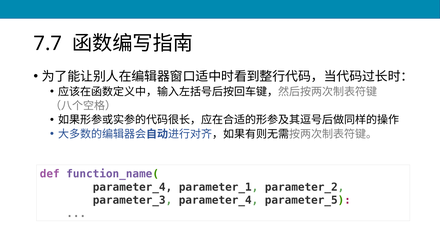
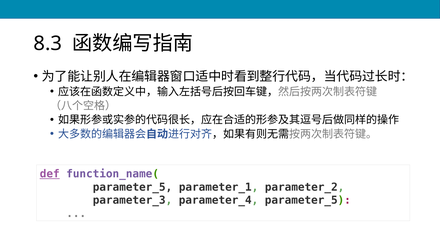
7.7: 7.7 -> 8.3 (48, 44)
def underline: none -> present (50, 174)
parameter_4: parameter_4 -> parameter_5 (133, 188)
